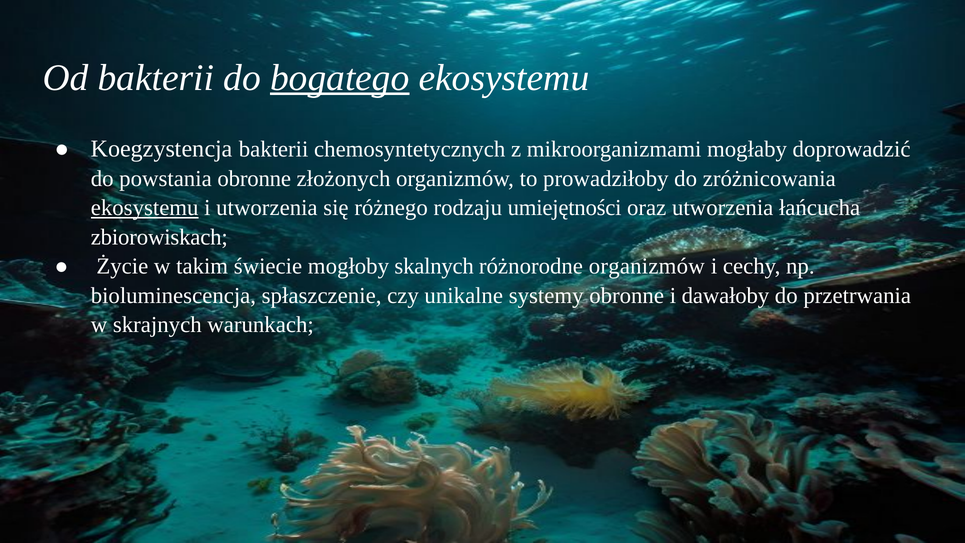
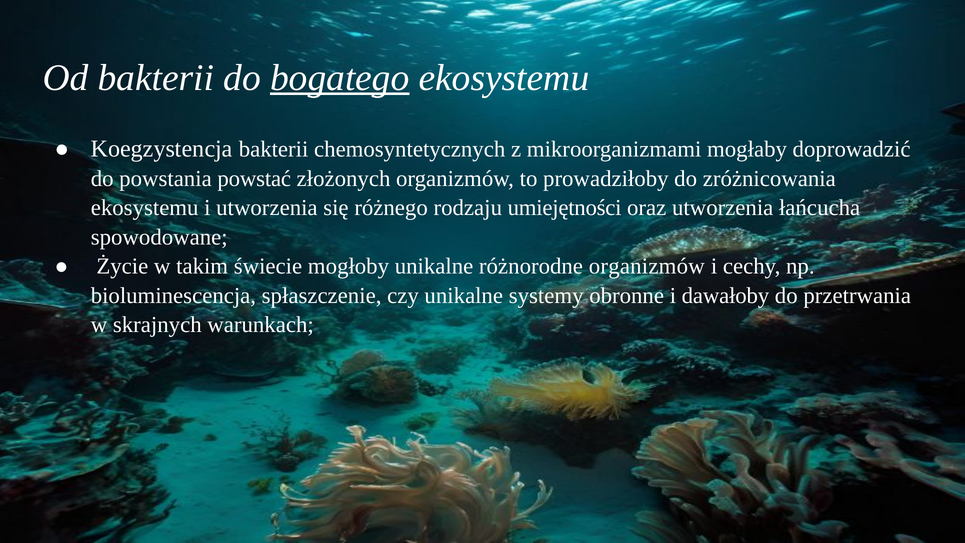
powstania obronne: obronne -> powstać (254, 179)
ekosystemu underline: present -> none (145, 208)
zbiorowiskach: zbiorowiskach -> spowodowane (159, 237)
mogłoby skalnych: skalnych -> unikalne (434, 266)
